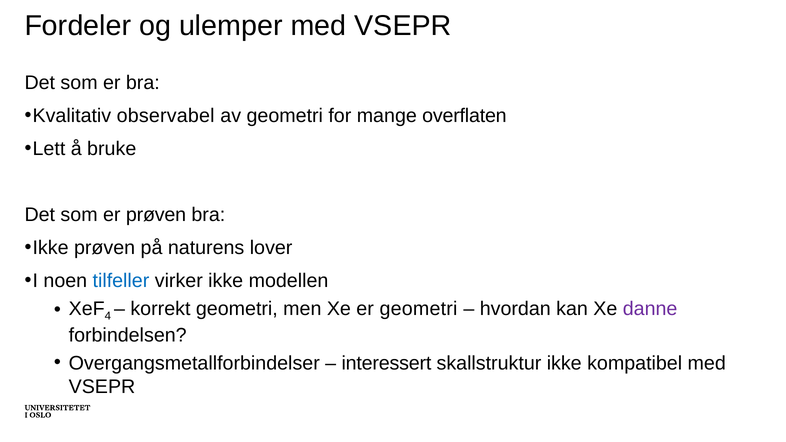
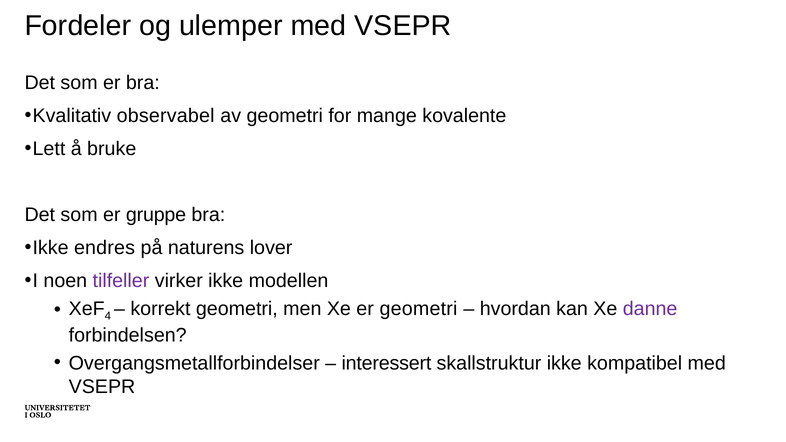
overflaten: overflaten -> kovalente (464, 116)
er prøven: prøven -> gruppe (156, 215)
Ikke prøven: prøven -> endres (105, 248)
tilfeller colour: blue -> purple (121, 281)
